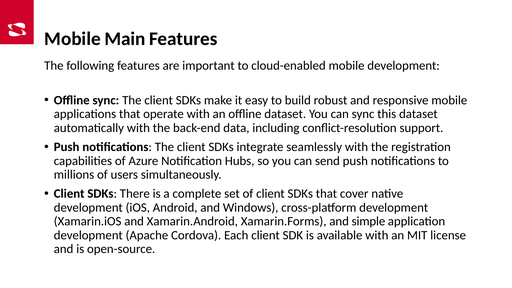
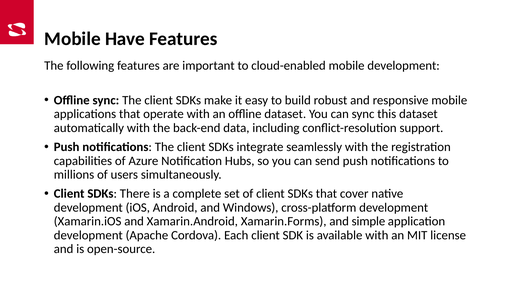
Main: Main -> Have (125, 39)
